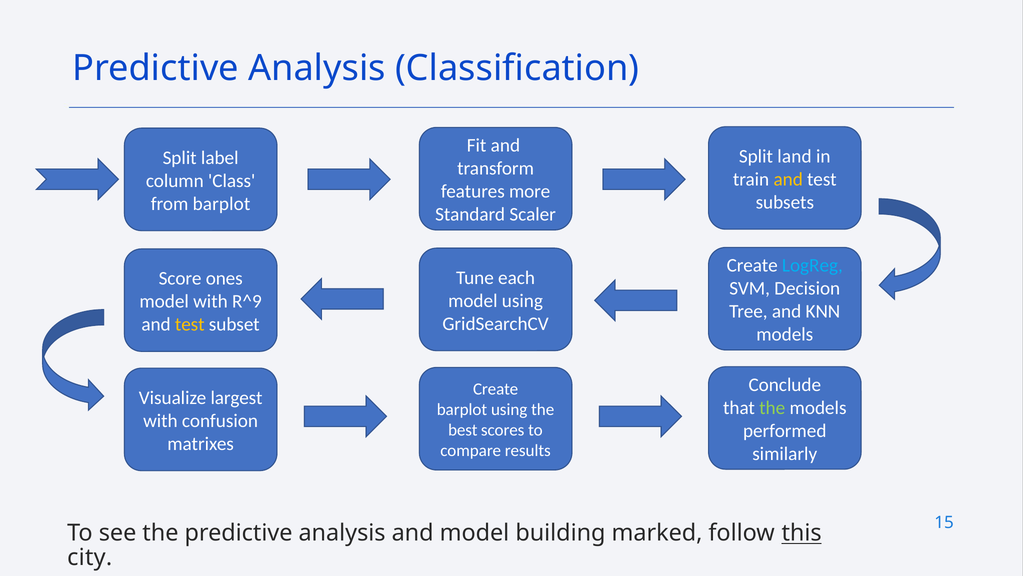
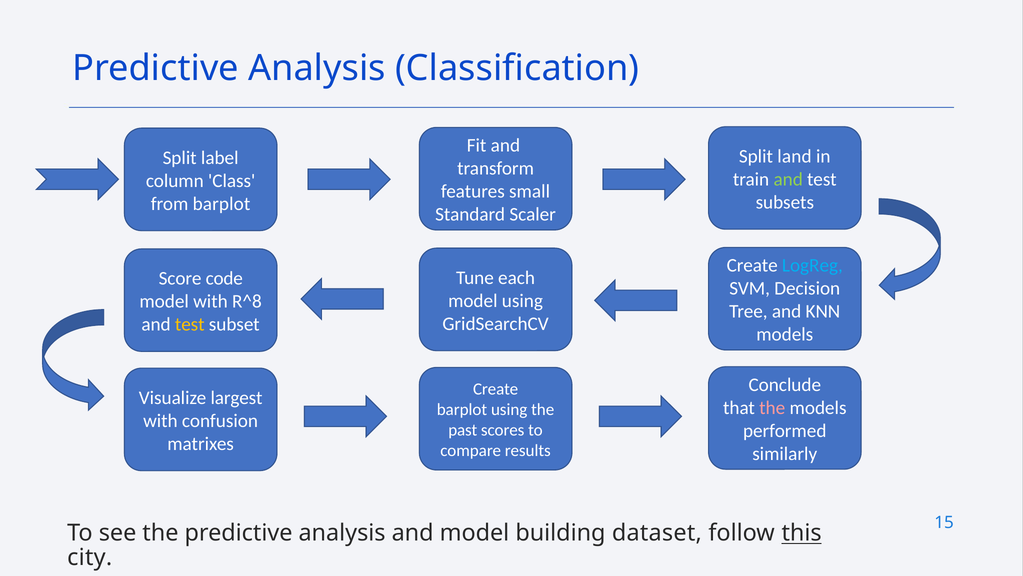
and colour: yellow -> light green (788, 179)
more: more -> small (530, 191)
ones: ones -> code (224, 278)
R^9: R^9 -> R^8 (247, 301)
the colour: light green -> pink (772, 407)
best: best -> past (463, 430)
marked: marked -> dataset (657, 532)
